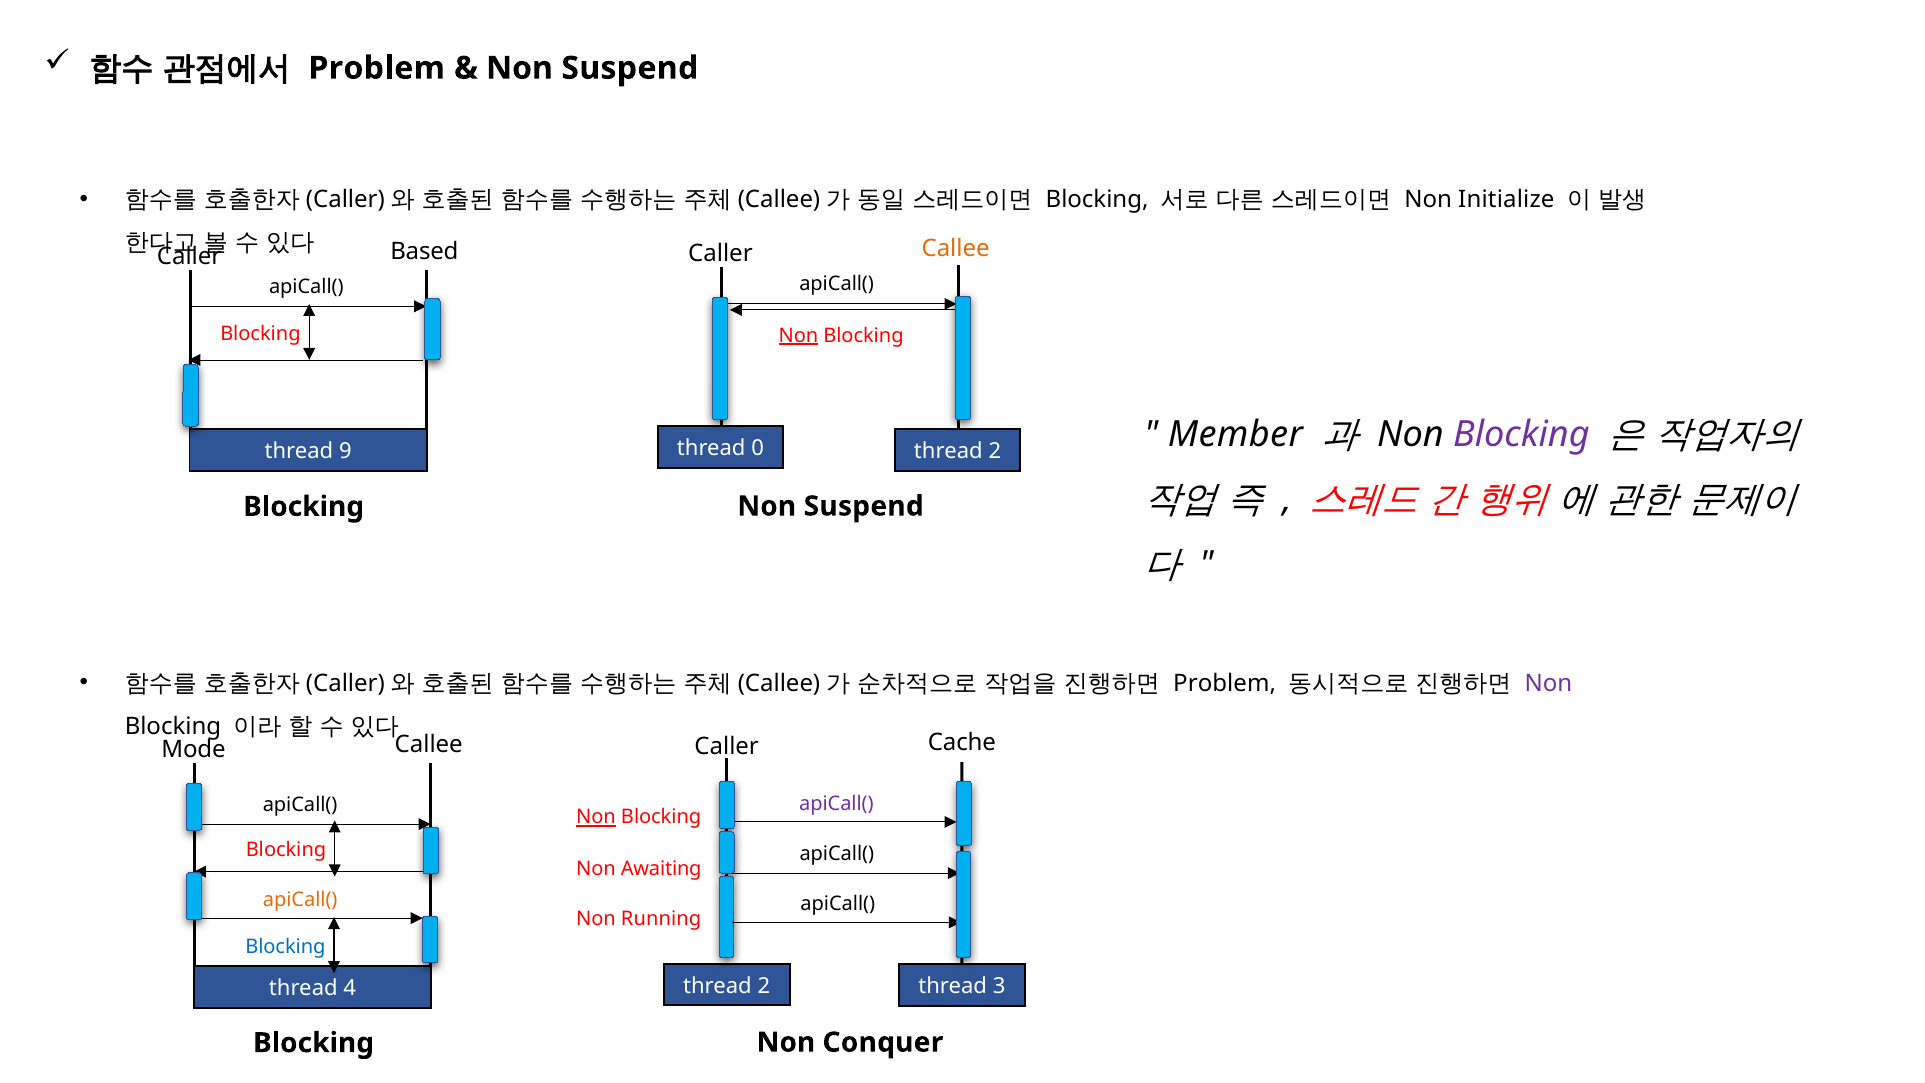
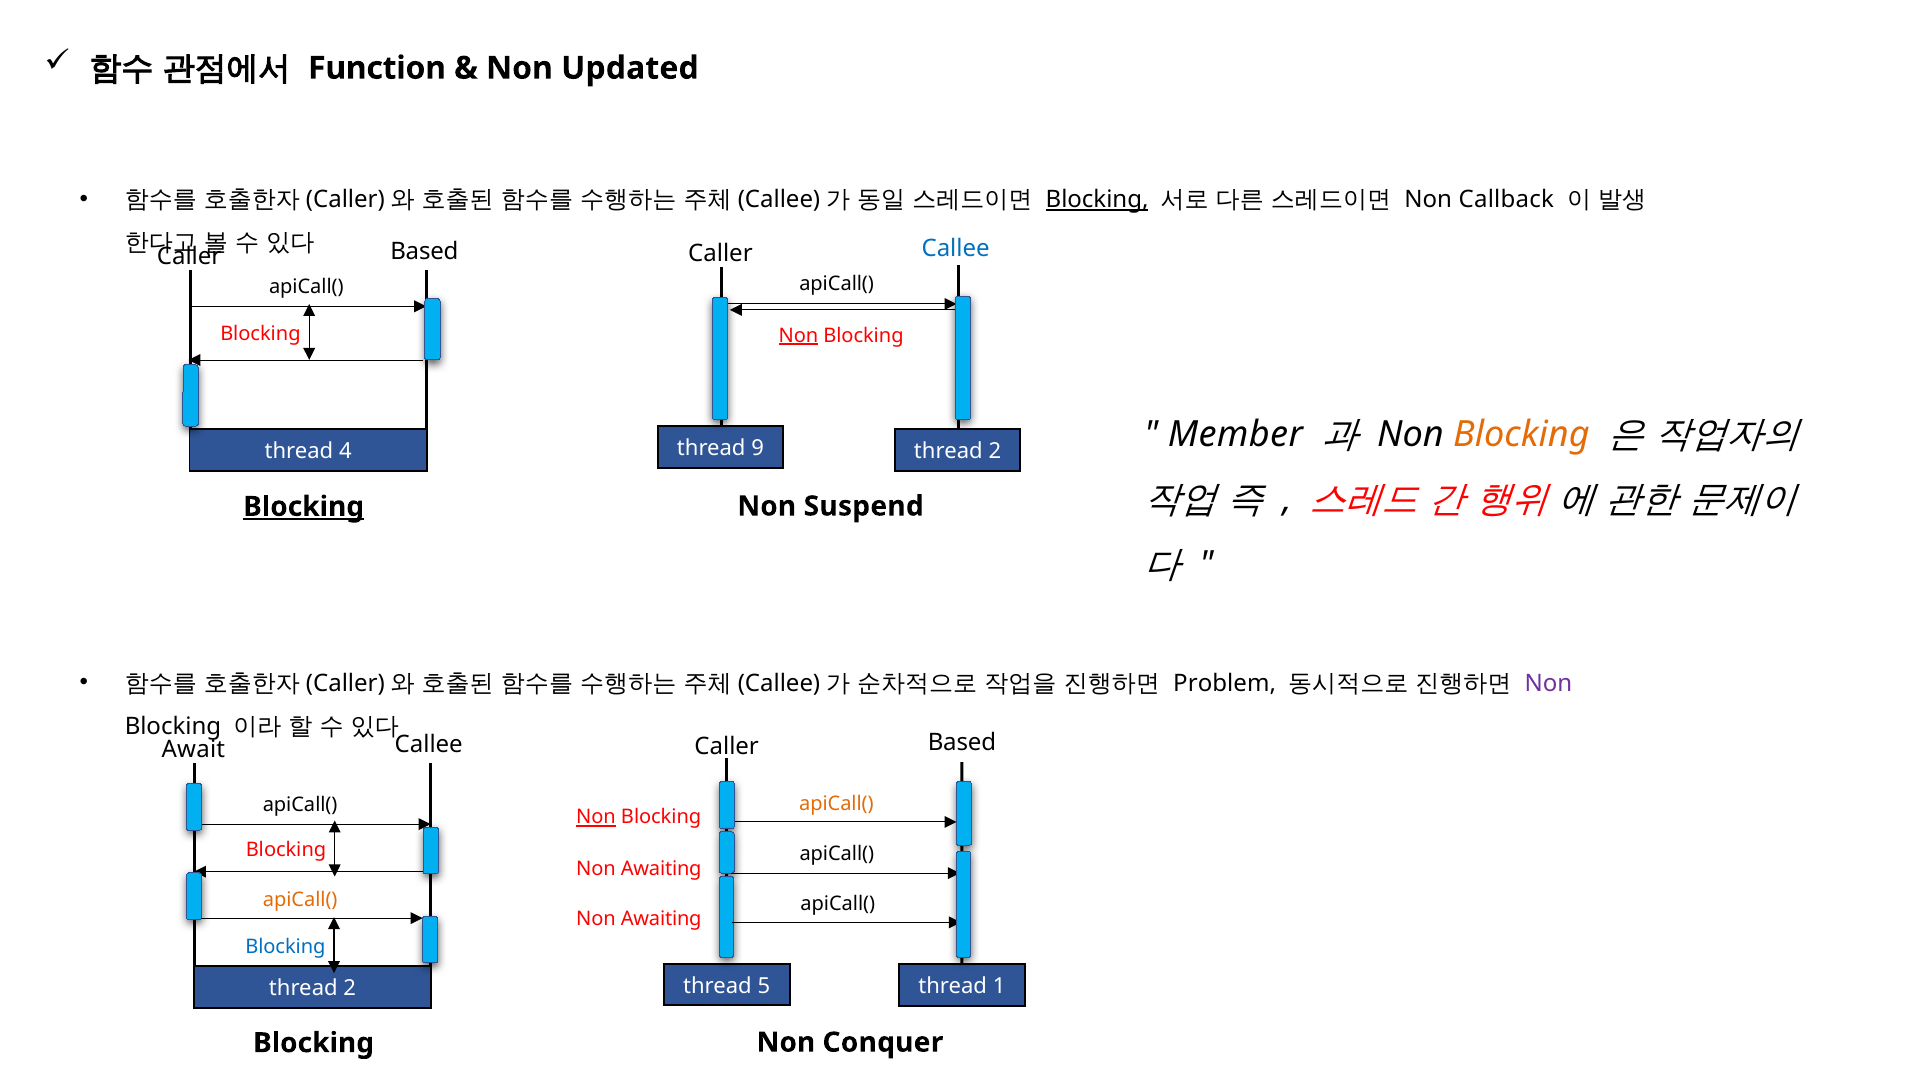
Problem: Problem -> Function (377, 68)
Suspend: Suspend -> Updated (630, 68)
Blocking underline: none -> present (1097, 199)
Initialize: Initialize -> Callback (1506, 199)
Callee colour: orange -> blue (956, 249)
Blocking colour: purple -> orange (1521, 434)
0: 0 -> 9 (758, 449)
9: 9 -> 4 (345, 452)
Blocking underline: none -> present (304, 507)
Cache: Cache -> Based (962, 742)
Mode: Mode -> Await (193, 749)
apiCall( colour: purple -> orange (836, 804)
Running: Running -> Awaiting (661, 919)
2: 2 -> 5 (764, 986)
3: 3 -> 1 (999, 986)
4: 4 -> 2 (350, 988)
